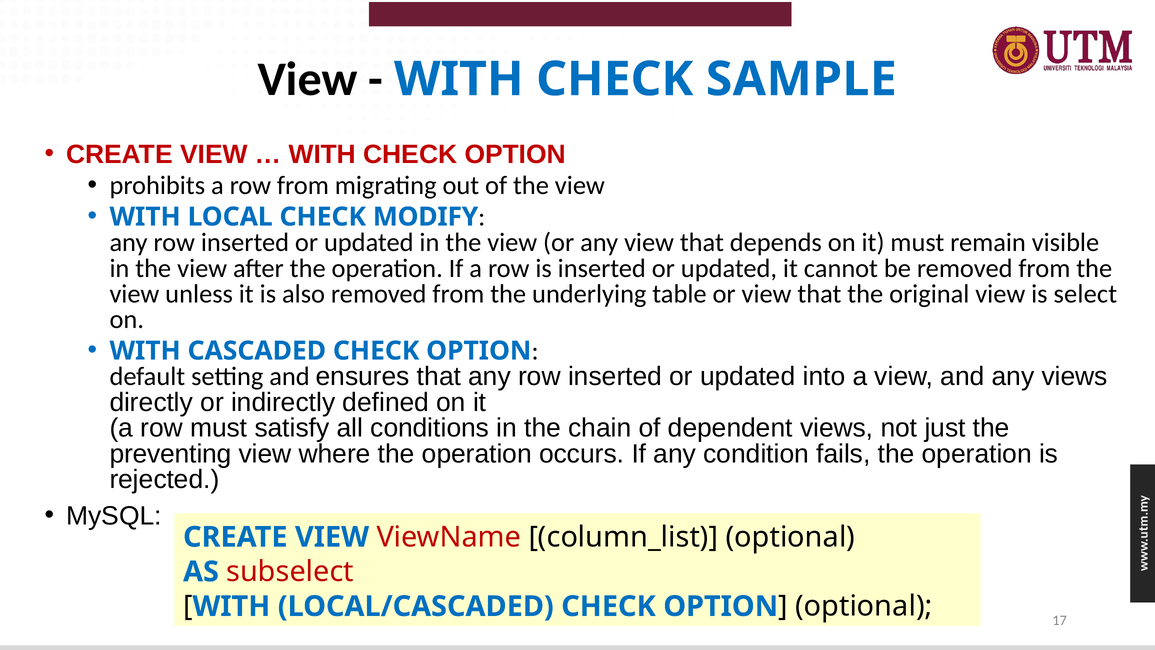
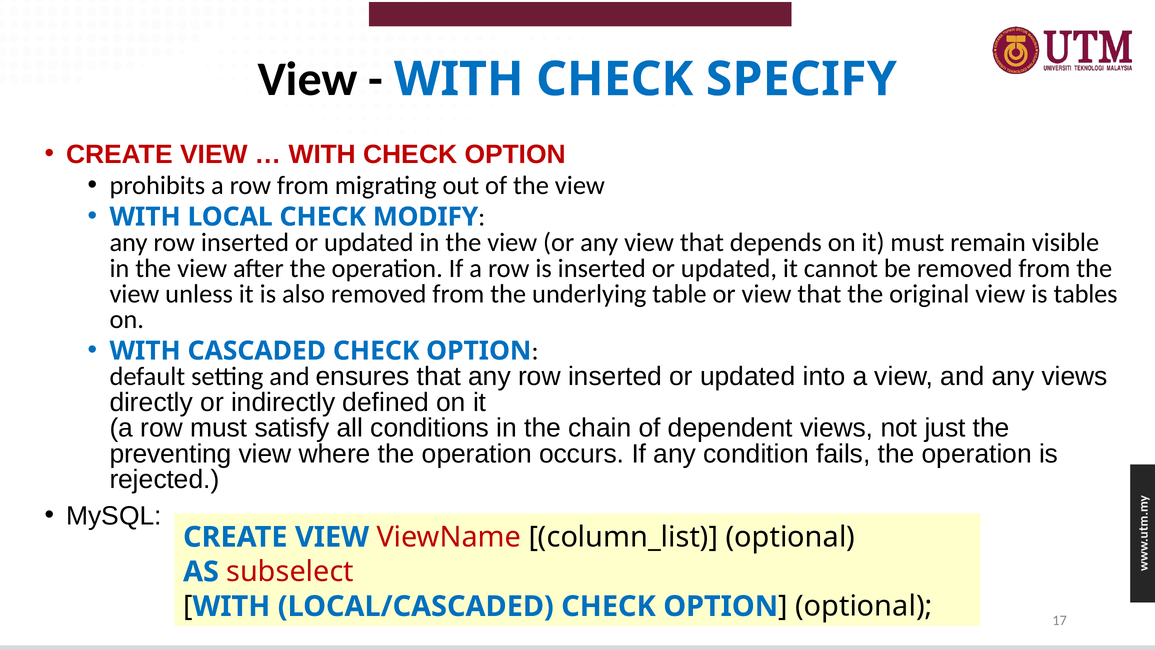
SAMPLE: SAMPLE -> SPECIFY (801, 79)
select: select -> tables (1086, 294)
